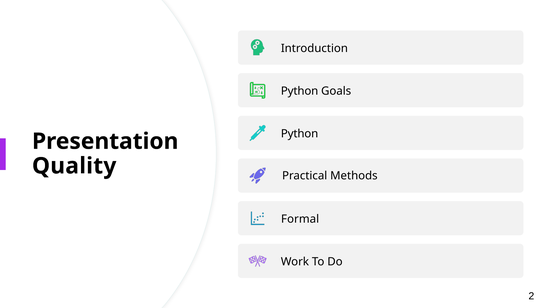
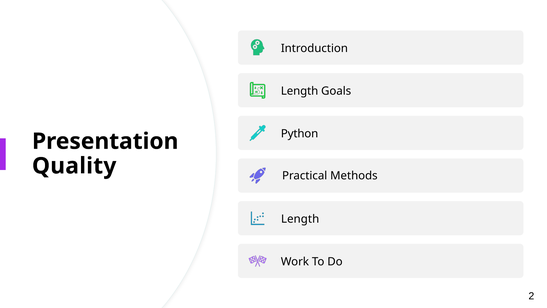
Python: Python -> Length (300, 91)
Formal: Formal -> Length (300, 219)
